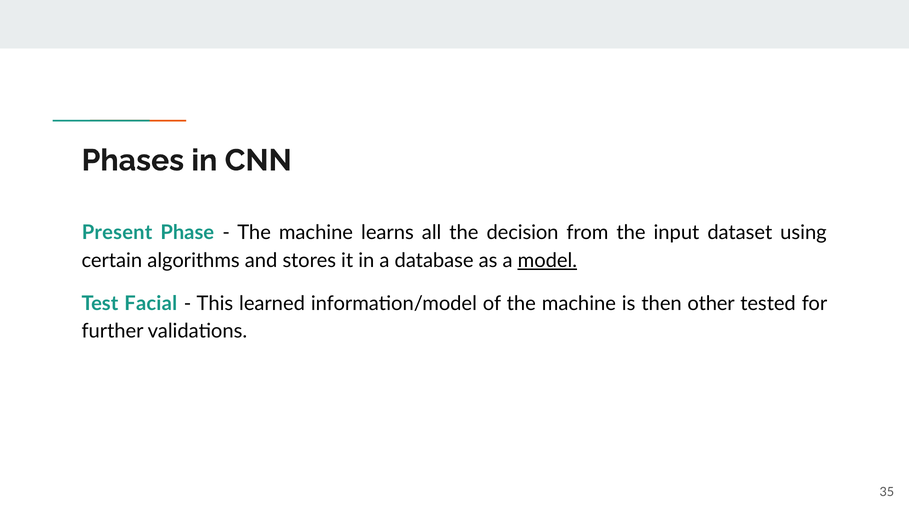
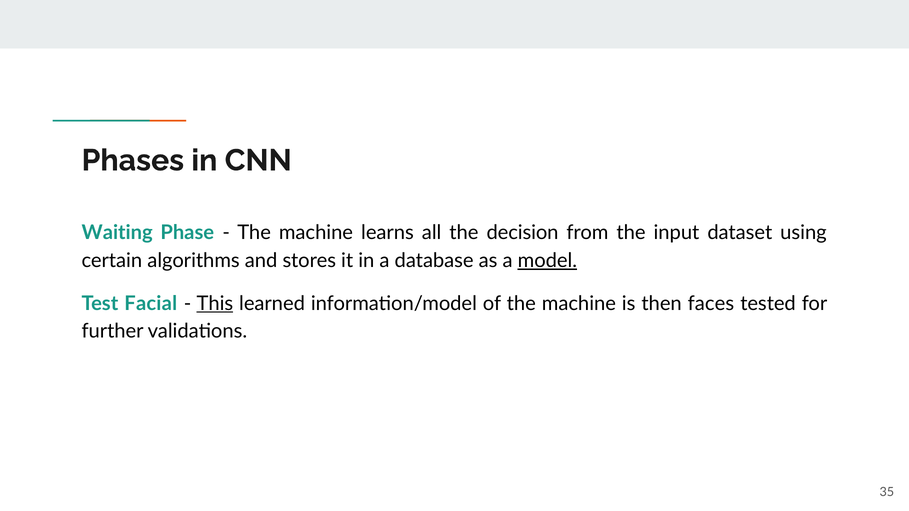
Present: Present -> Waiting (117, 233)
This underline: none -> present (215, 304)
other: other -> faces (711, 304)
